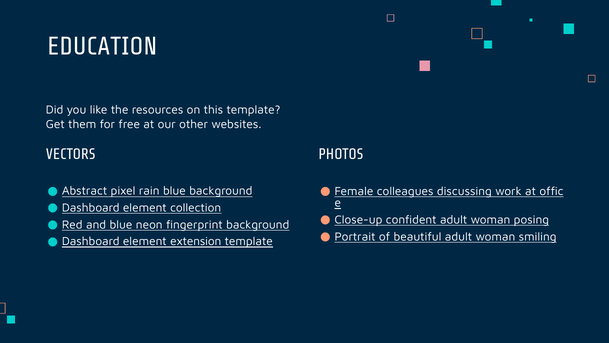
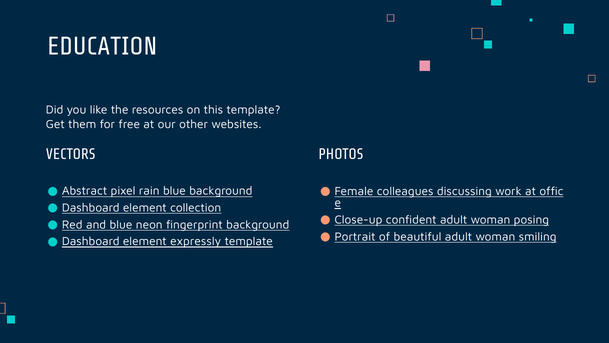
extension: extension -> expressly (196, 241)
